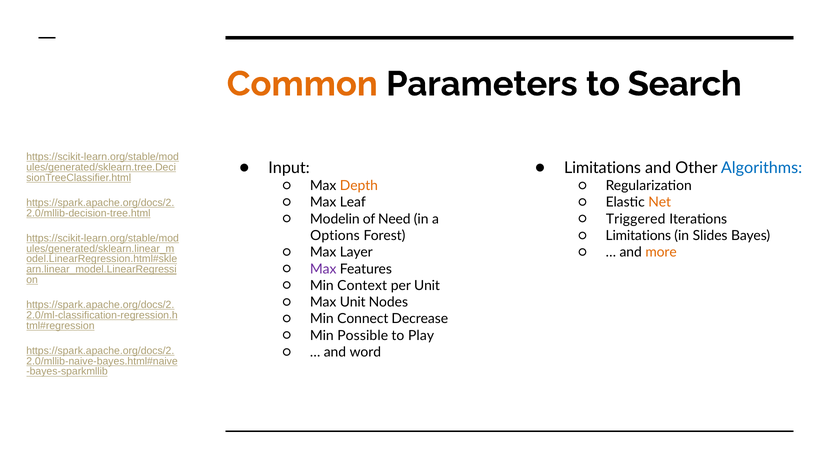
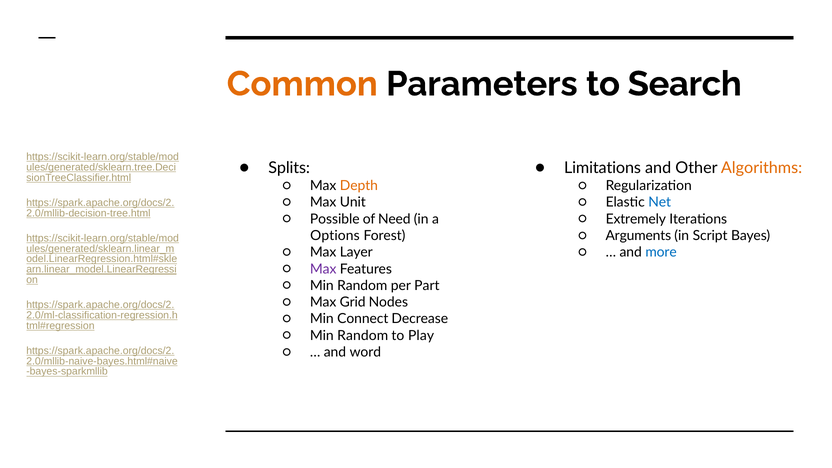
Input: Input -> Splits (289, 168)
Algorithms colour: blue -> orange (762, 168)
Leaf: Leaf -> Unit (353, 202)
Net colour: orange -> blue (660, 202)
Modelin: Modelin -> Possible (335, 219)
Triggered: Triggered -> Extremely (636, 219)
Limitations: Limitations -> Arguments (638, 236)
Slides: Slides -> Script (710, 236)
more colour: orange -> blue (661, 252)
Context: Context -> Random (362, 286)
per Unit: Unit -> Part (427, 286)
Max Unit: Unit -> Grid (353, 302)
Possible: Possible -> Random (363, 335)
